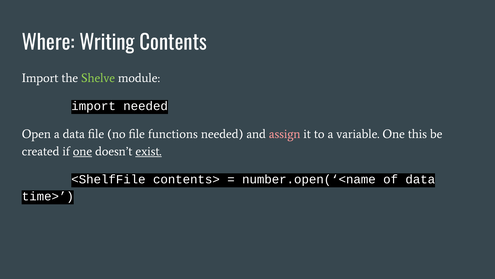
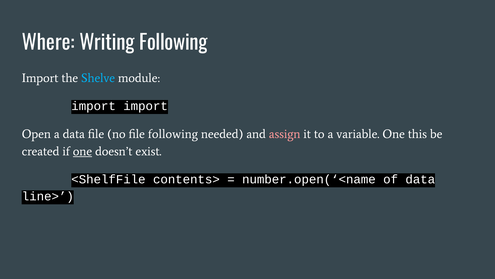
Writing Contents: Contents -> Following (173, 43)
Shelve colour: light green -> light blue (98, 78)
import needed: needed -> import (146, 106)
file functions: functions -> following (173, 134)
exist underline: present -> none (149, 151)
time>: time> -> line> (48, 196)
